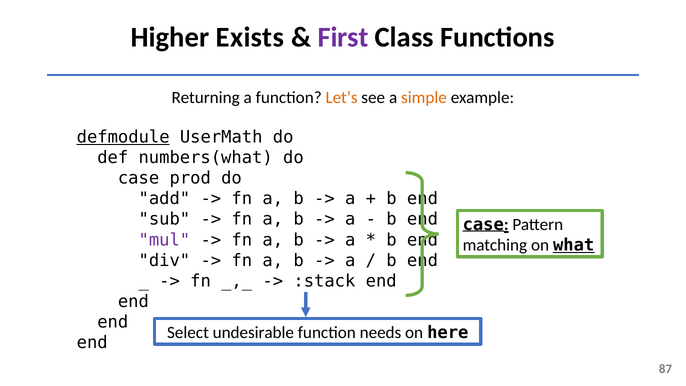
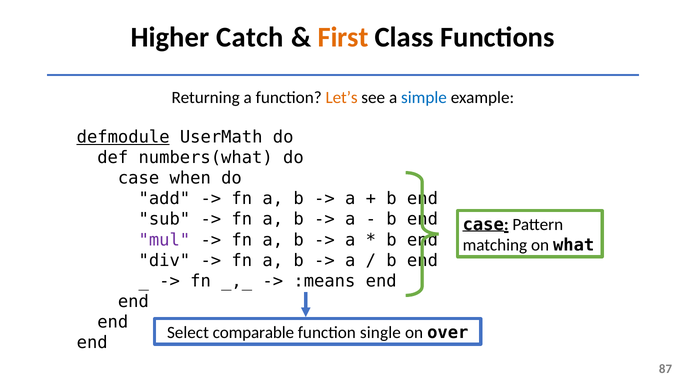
Exists: Exists -> Catch (250, 38)
First colour: purple -> orange (343, 38)
simple colour: orange -> blue (424, 97)
prod: prod -> when (190, 178)
what underline: present -> none (574, 245)
:stack: :stack -> :means (324, 281)
undesirable: undesirable -> comparable (253, 332)
needs: needs -> single (380, 332)
here: here -> over (448, 332)
